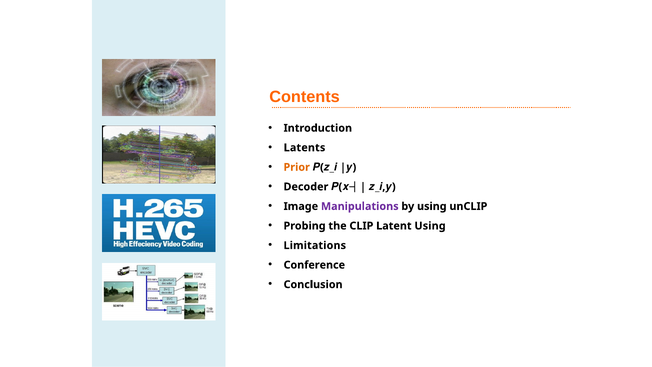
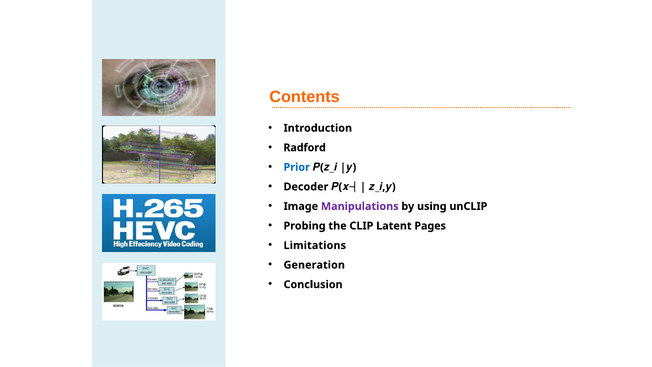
Latents: Latents -> Radford (305, 148)
Prior colour: orange -> blue (297, 167)
Latent Using: Using -> Pages (430, 226)
Conference: Conference -> Generation (314, 265)
